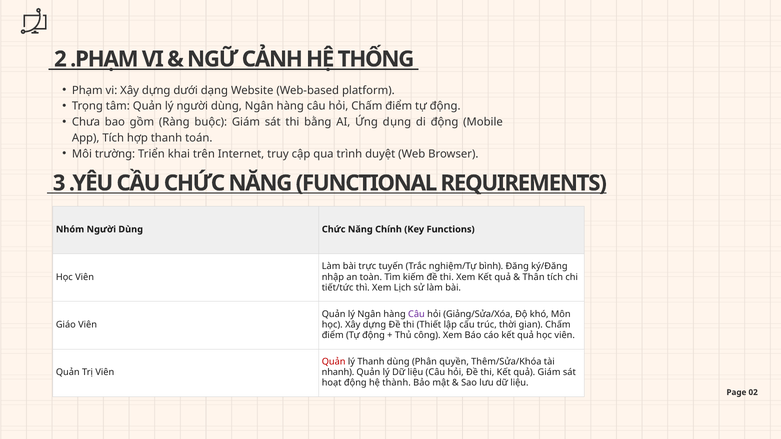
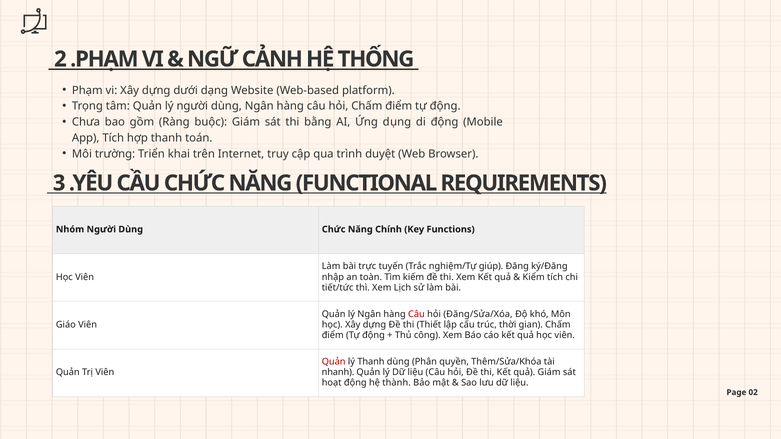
bình: bình -> giúp (491, 267)
Thân: Thân -> Kiểm (534, 277)
Câu colour: purple -> red (416, 314)
Giảng/Sửa/Xóa: Giảng/Sửa/Xóa -> Đăng/Sửa/Xóa (478, 314)
